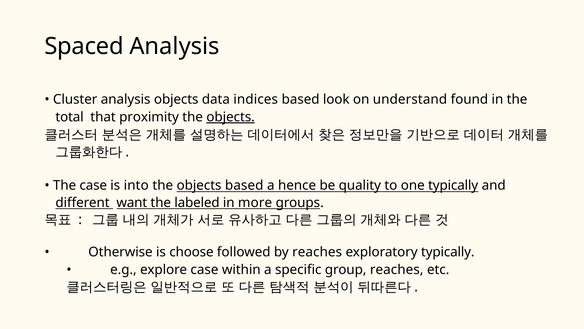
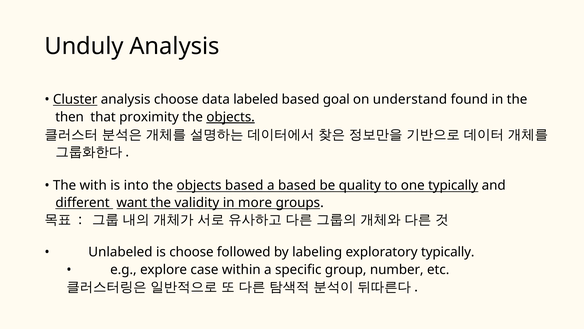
Spaced: Spaced -> Unduly (84, 46)
Cluster underline: none -> present (75, 99)
analysis objects: objects -> choose (176, 99)
indices: indices -> labeled (256, 99)
look: look -> goal (336, 99)
total: total -> then (70, 117)
The case: case -> with (93, 185)
a hence: hence -> based (297, 185)
labeled: labeled -> validity (197, 202)
Otherwise: Otherwise -> Unlabeled (120, 252)
by reaches: reaches -> labeling (317, 252)
group reaches: reaches -> number (397, 269)
